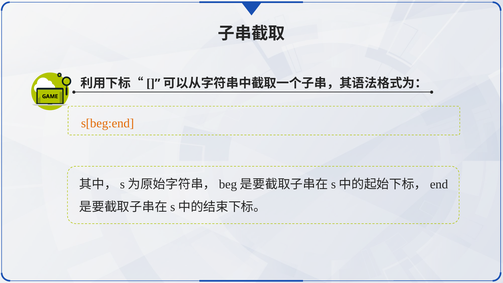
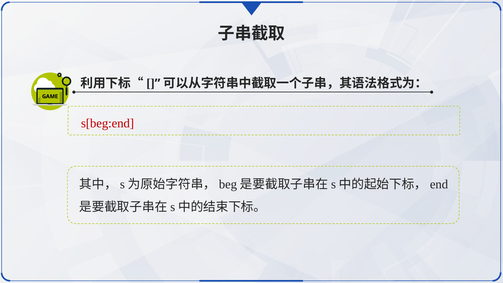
s[beg:end colour: orange -> red (108, 123)
